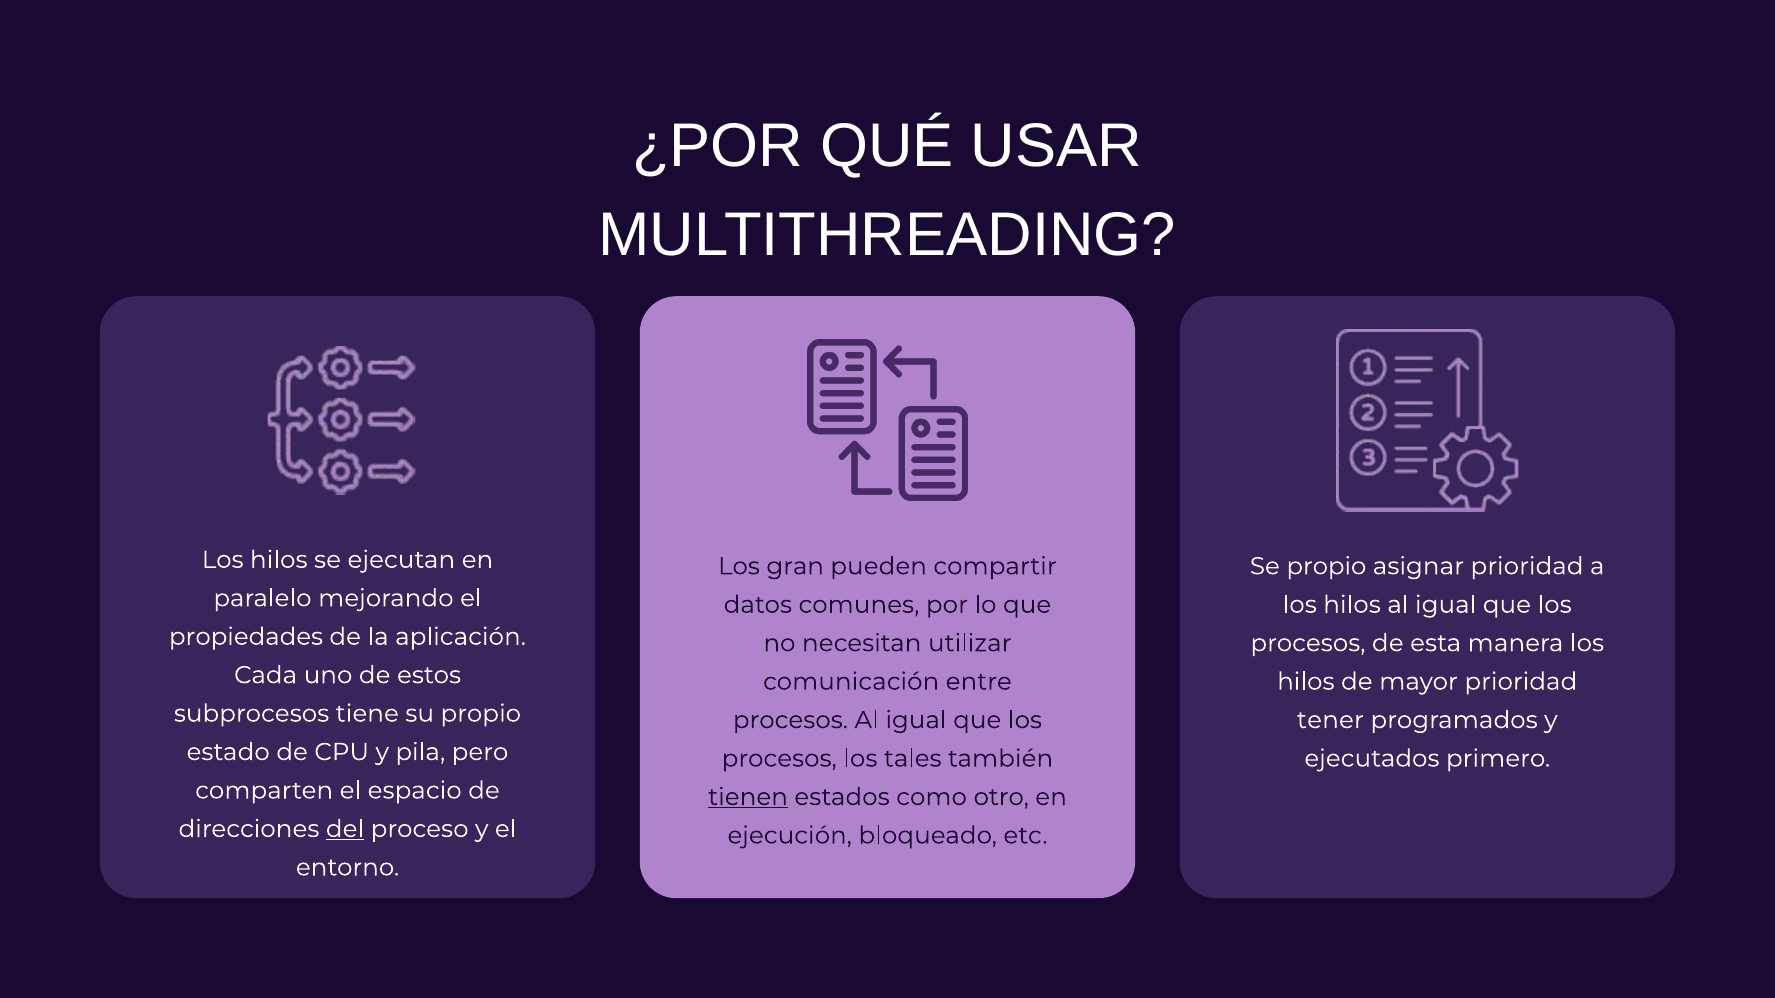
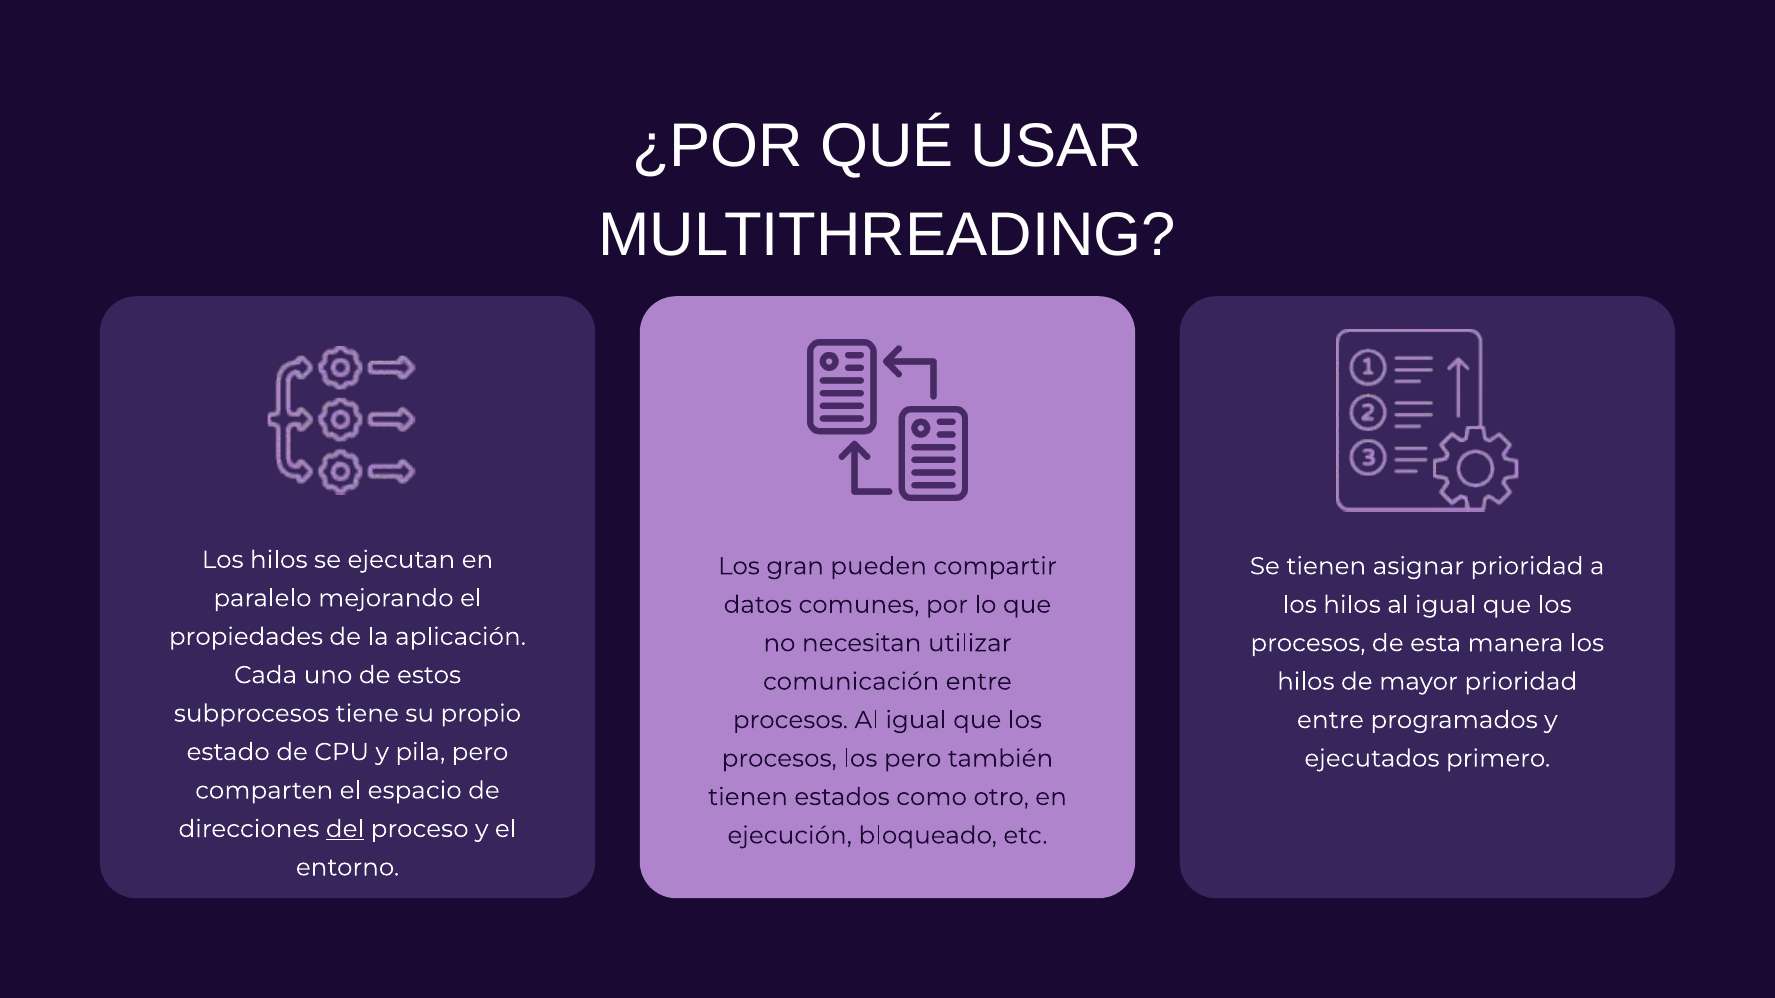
Se propio: propio -> tienen (1326, 566)
tener: tener -> entre (1330, 720)
los tales: tales -> pero (913, 759)
tienen underline: present -> none (748, 797)
